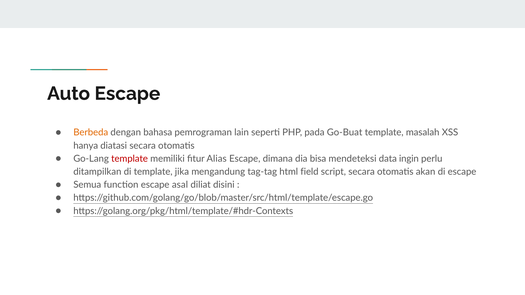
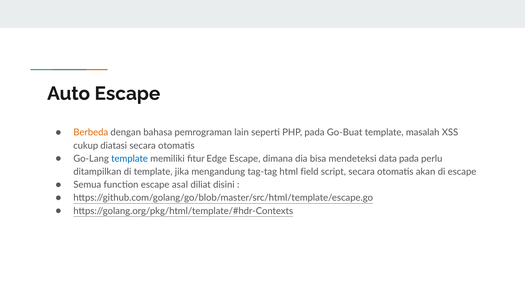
hanya: hanya -> cukup (86, 146)
template colour: red -> blue (130, 159)
Alias: Alias -> Edge (217, 159)
data ingin: ingin -> pada (409, 159)
